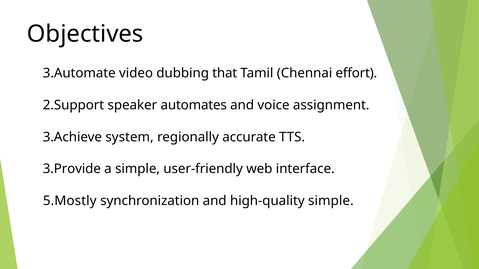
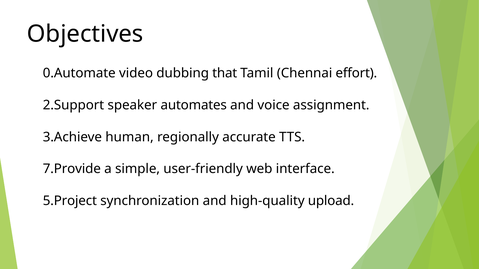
3.Automate: 3.Automate -> 0.Automate (79, 73)
system: system -> human (130, 137)
3.Provide: 3.Provide -> 7.Provide (72, 169)
5.Mostly: 5.Mostly -> 5.Project (70, 201)
high-quality simple: simple -> upload (331, 201)
